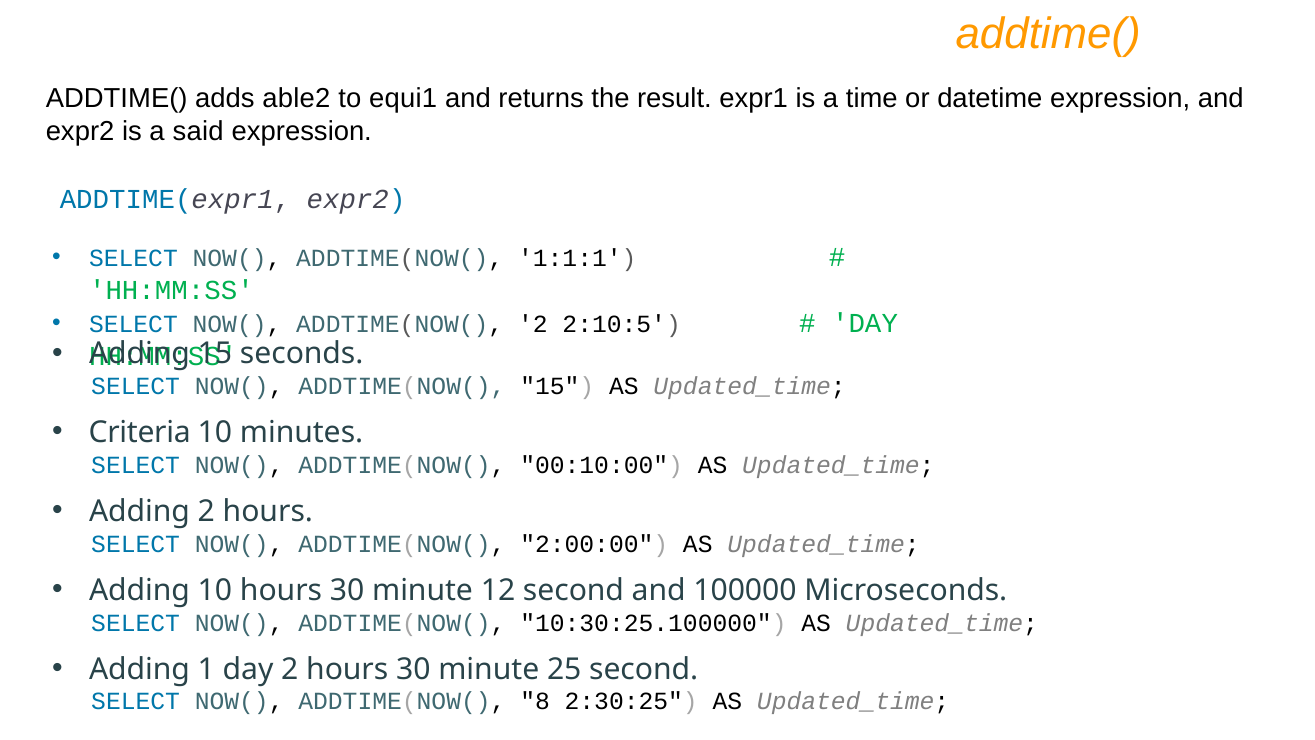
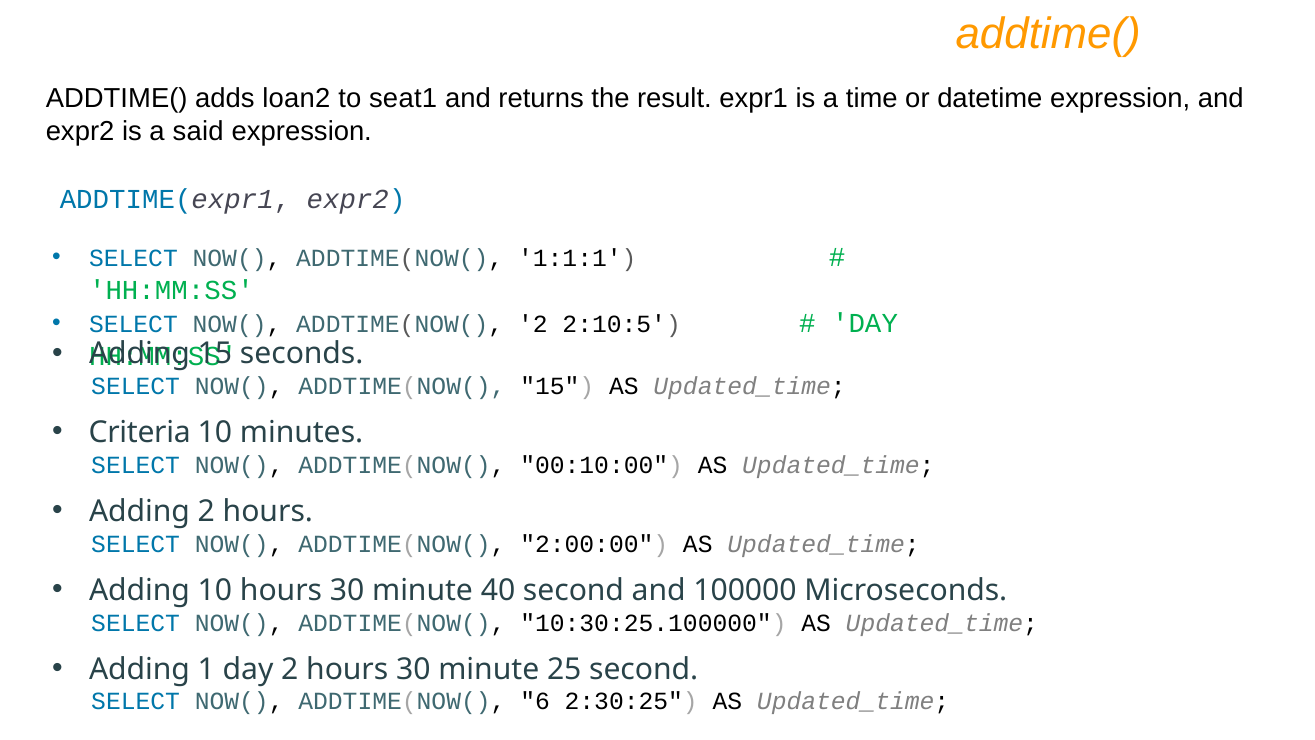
able2: able2 -> loan2 (296, 99)
equi1: equi1 -> seat1 (403, 99)
12: 12 -> 40 (498, 590)
8: 8 -> 6 (535, 701)
